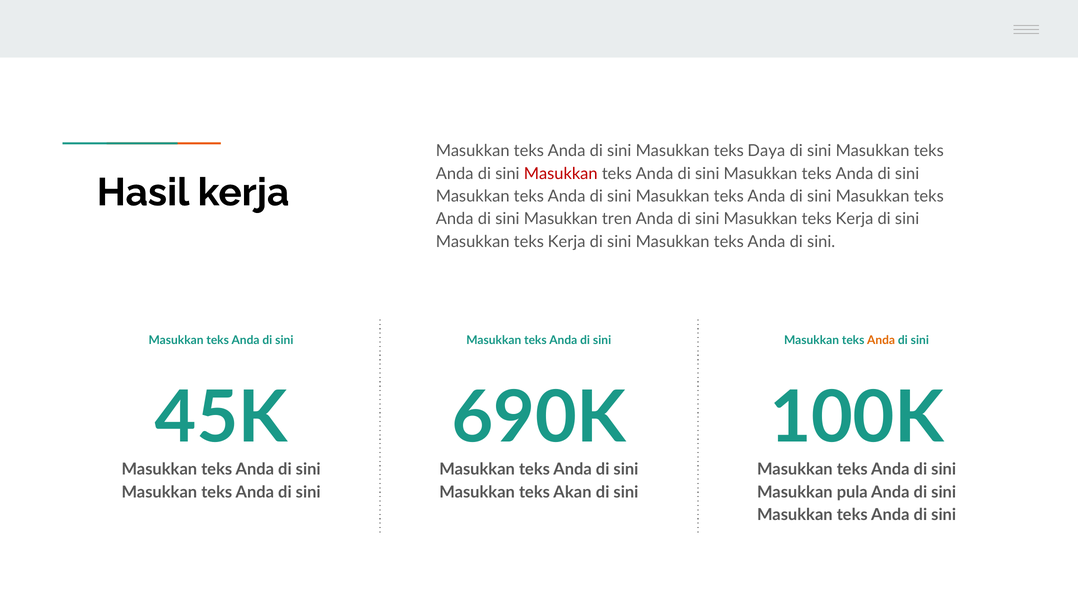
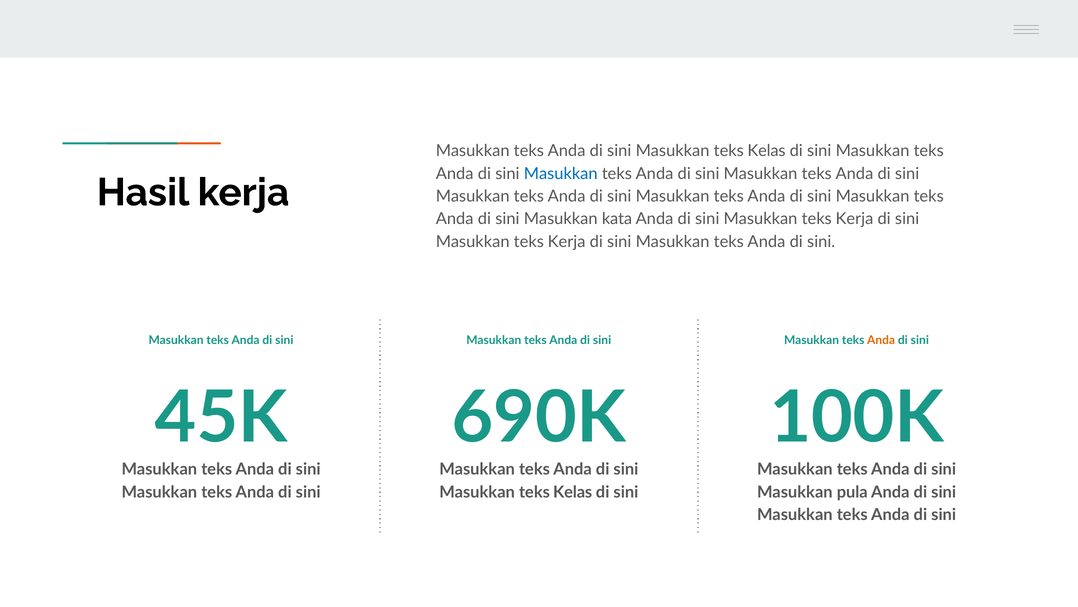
Daya: Daya -> Kelas (766, 151)
Masukkan colour: red -> blue (561, 173)
tren: tren -> kata (617, 219)
Akan: Akan -> Kelas (573, 492)
